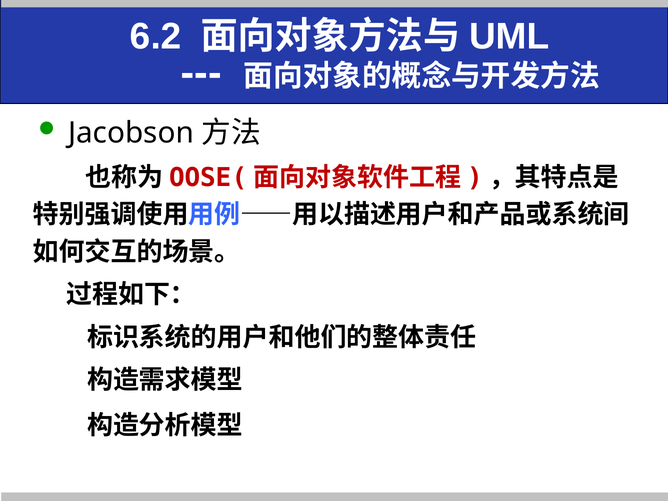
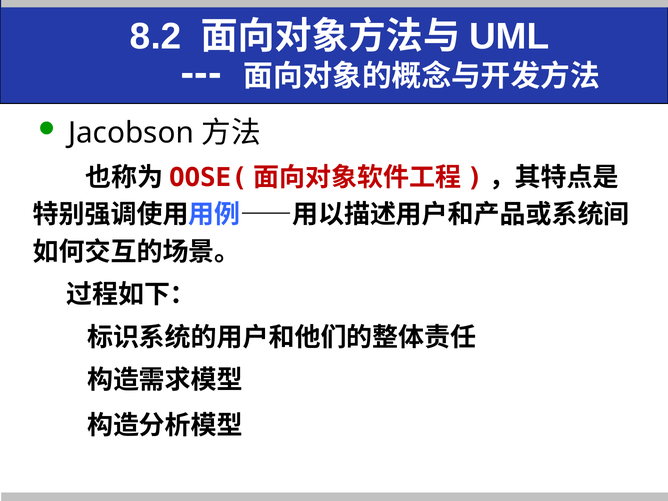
6.2: 6.2 -> 8.2 (156, 37)
